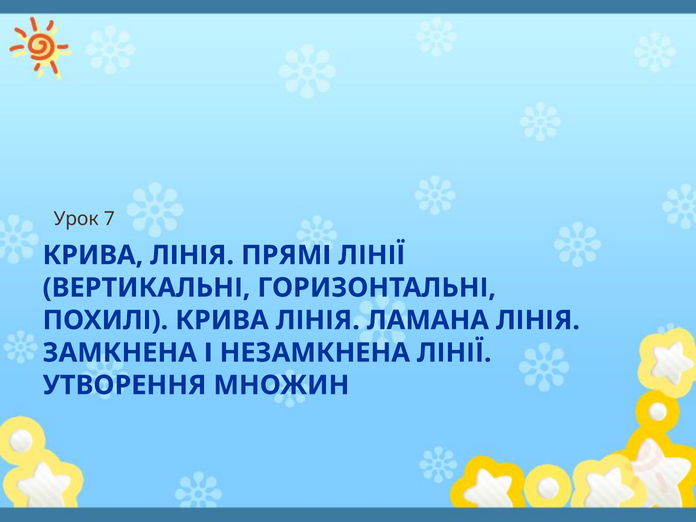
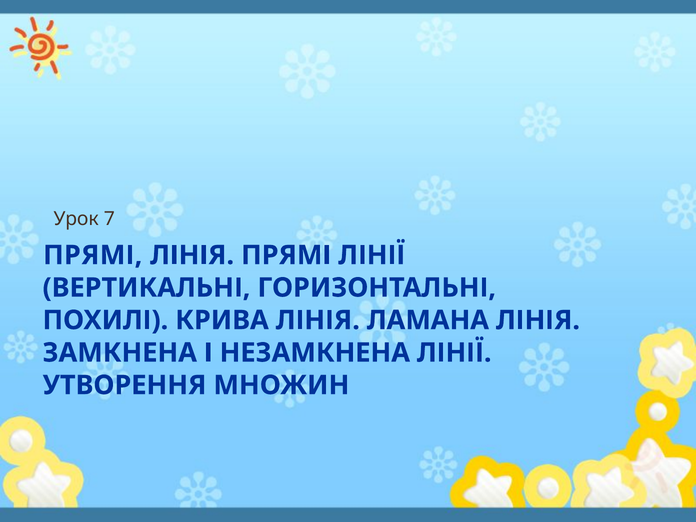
КРИВА: КРИВА -> ПРЯМІ (93, 255)
